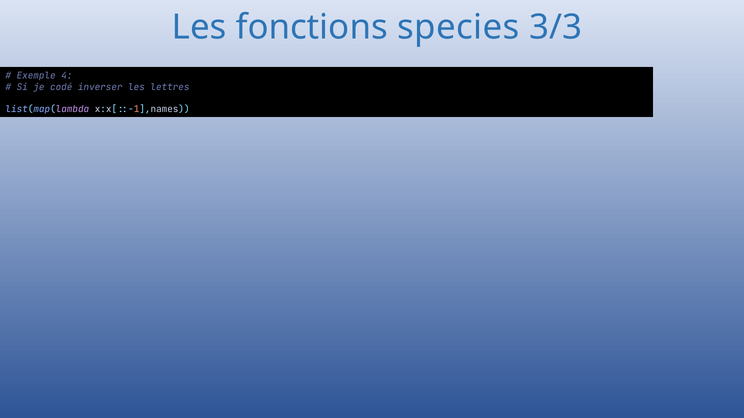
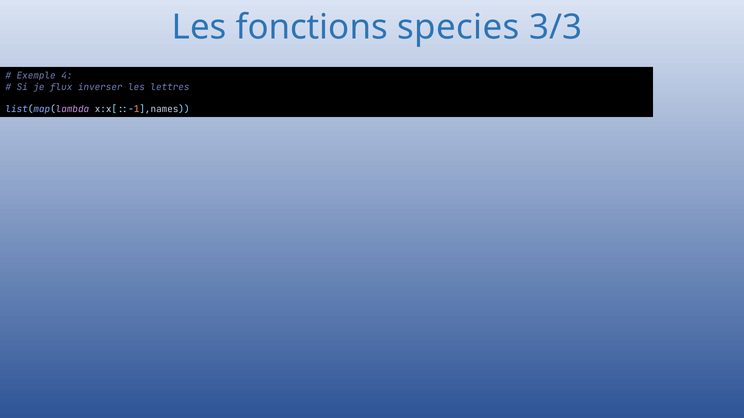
codé: codé -> flux (61, 87)
